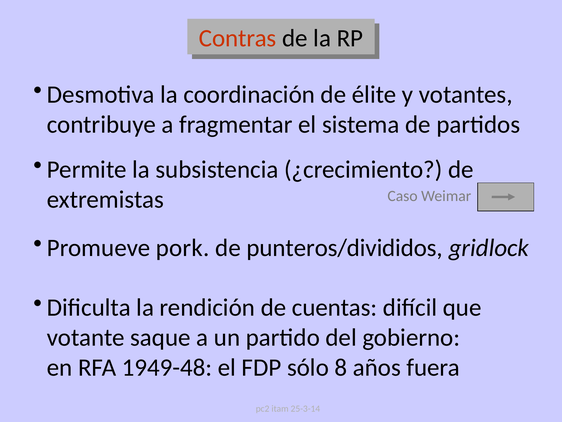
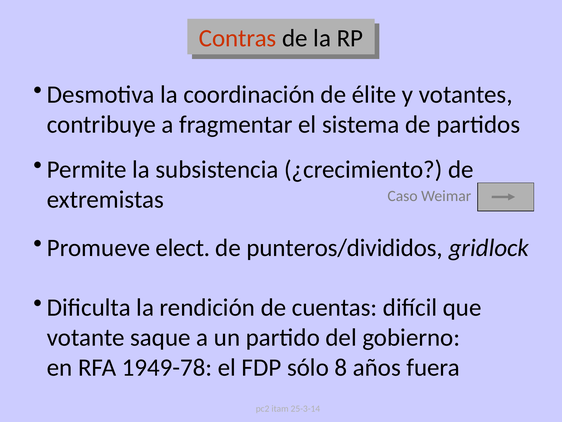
pork: pork -> elect (183, 248)
1949-48: 1949-48 -> 1949-78 (167, 367)
